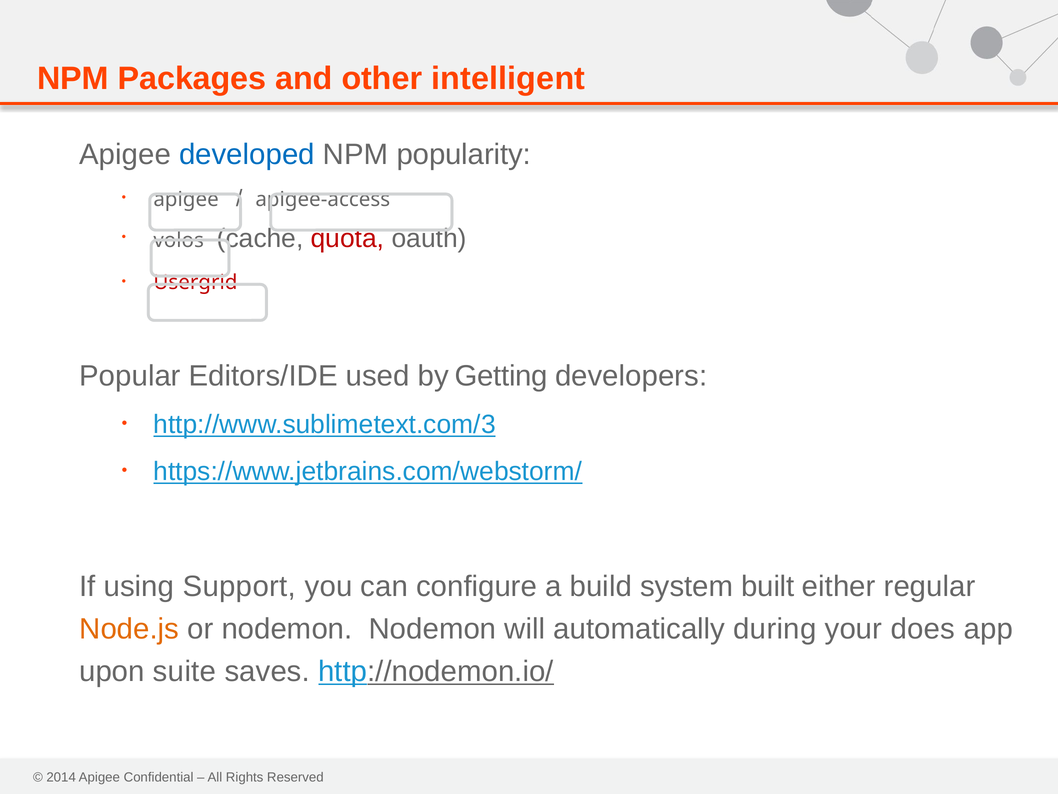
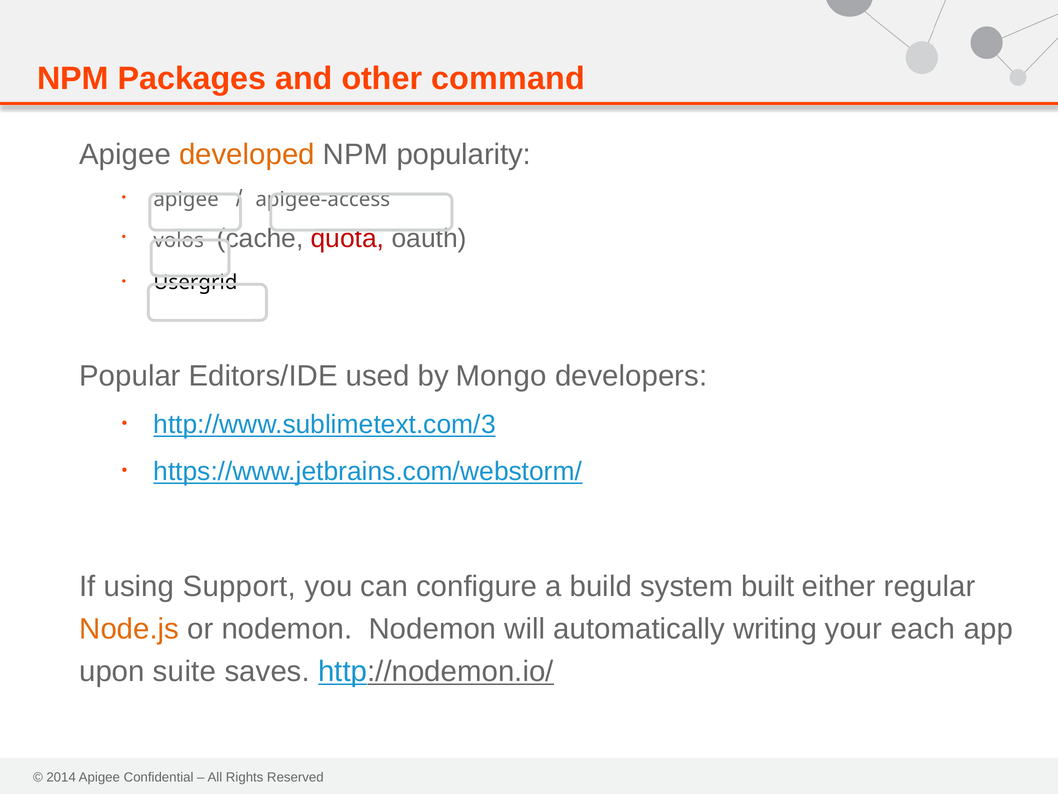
intelligent: intelligent -> command (508, 78)
developed colour: blue -> orange (247, 154)
Usergrid colour: red -> black (195, 282)
Getting: Getting -> Mongo (501, 376)
during: during -> writing (775, 629)
does: does -> each (923, 629)
